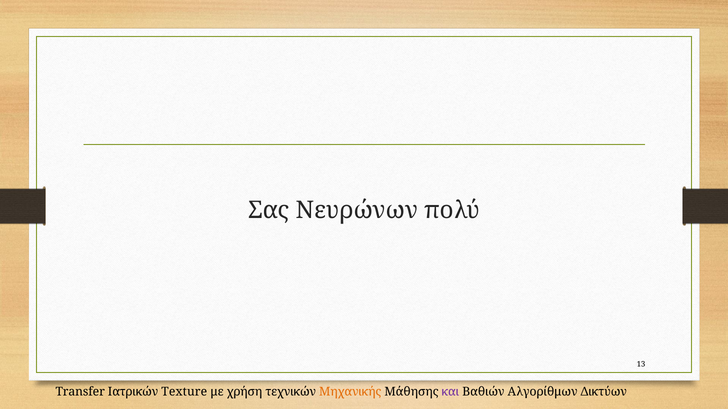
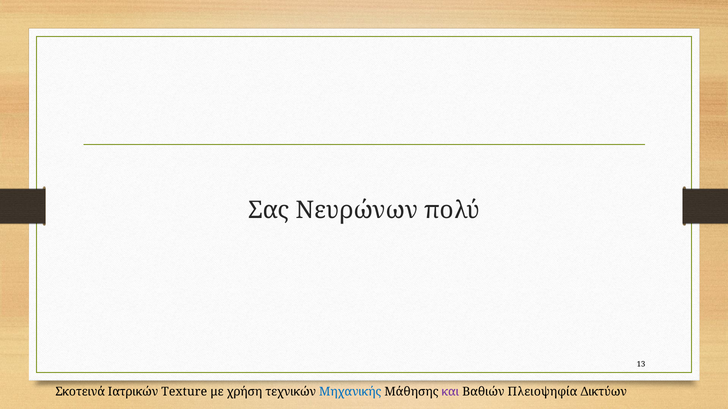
Transfer: Transfer -> Σκοτεινά (80, 392)
Μηχανικής colour: orange -> blue (350, 392)
Αλγορίθμων: Αλγορίθμων -> Πλειοψηφία (543, 392)
